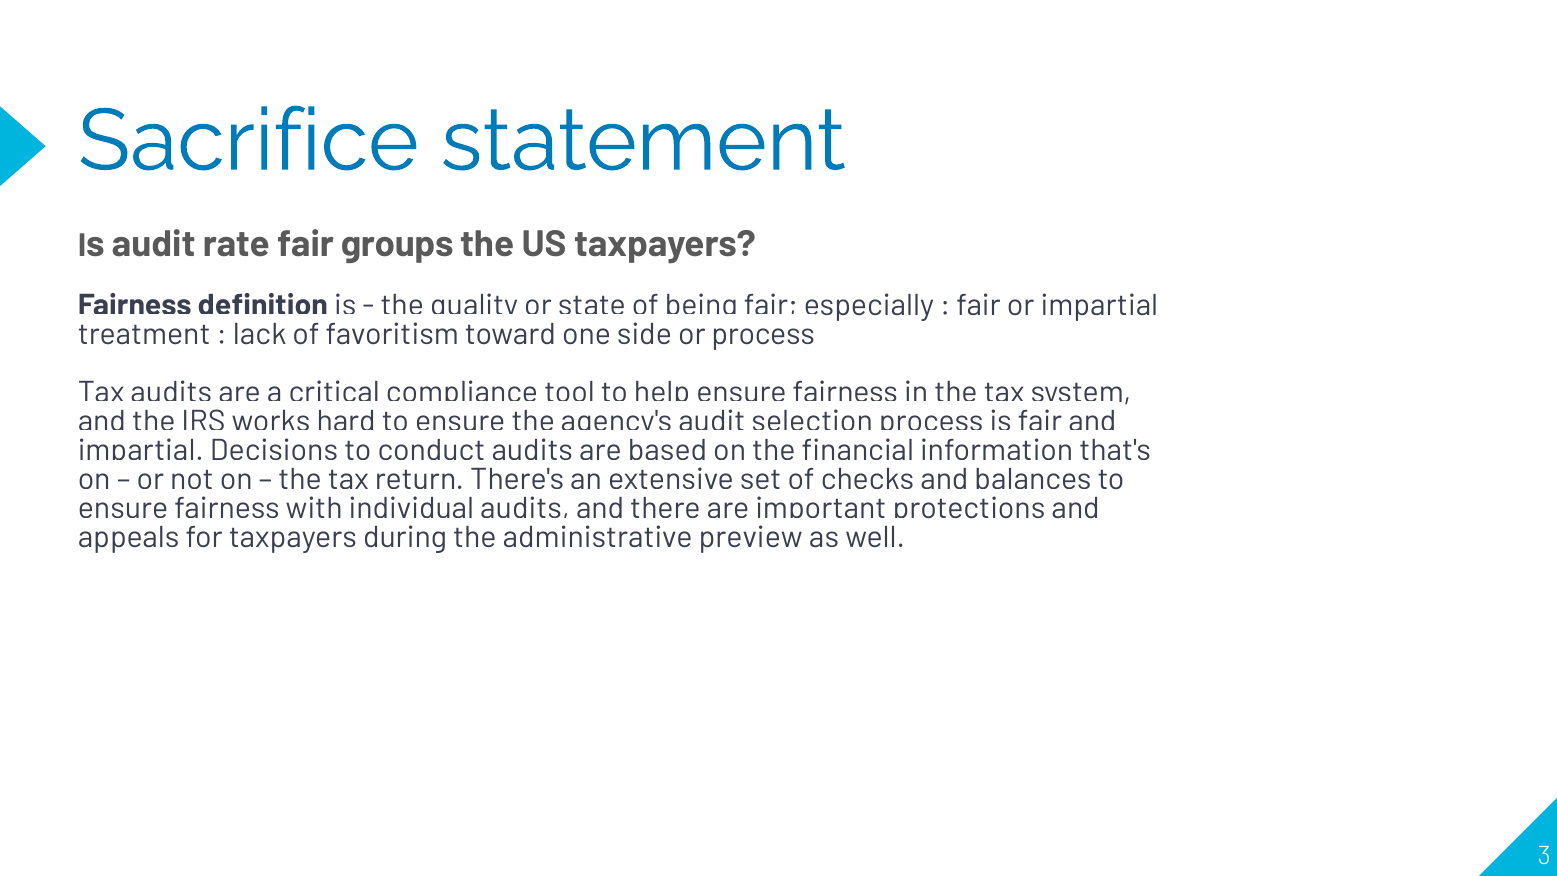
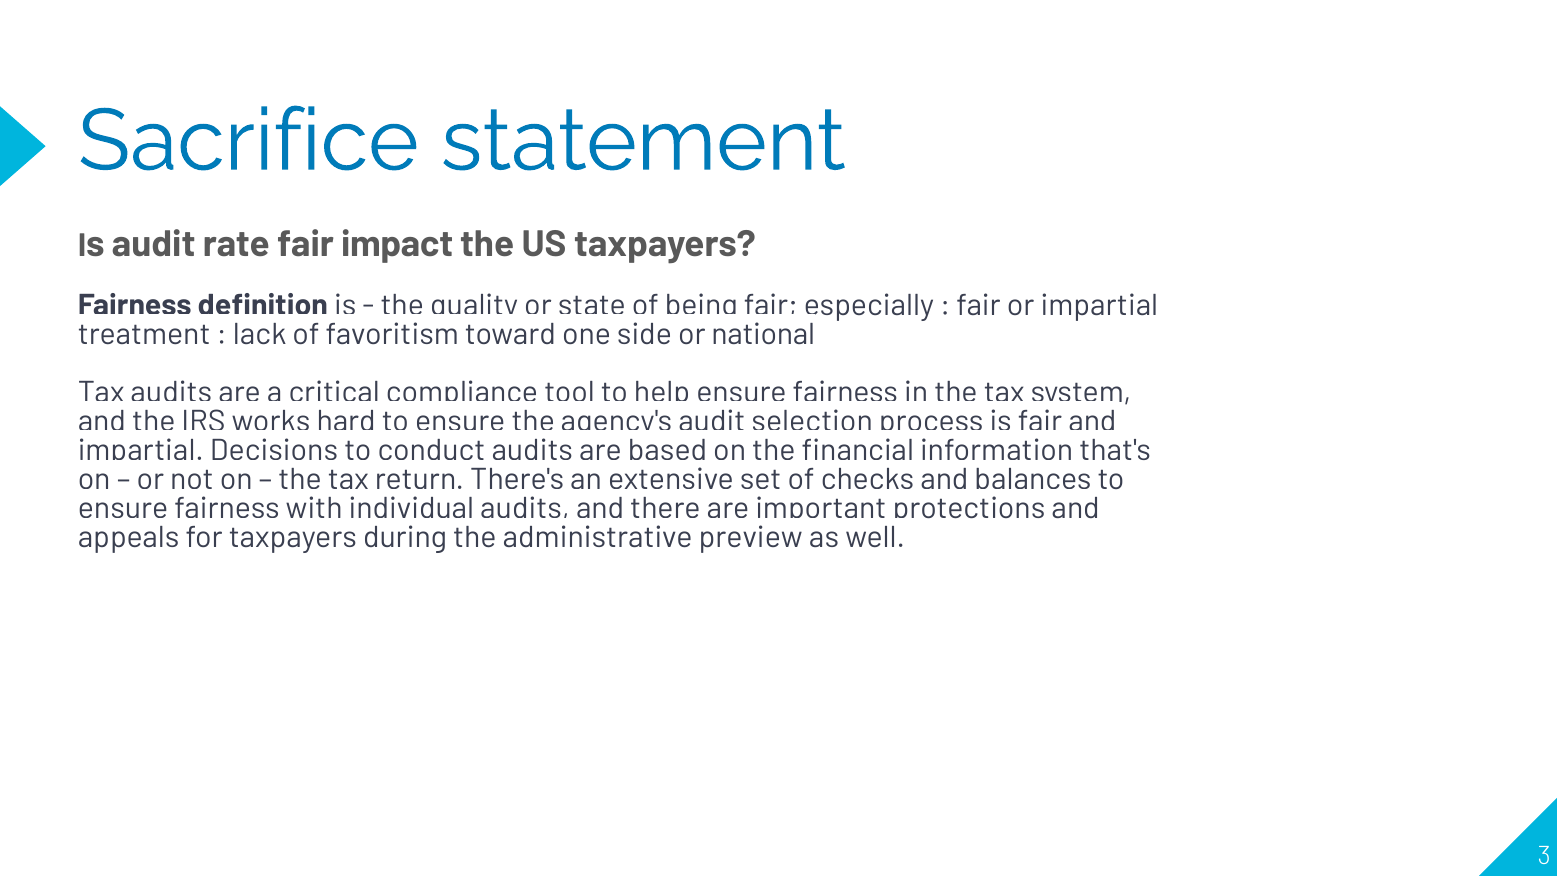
groups: groups -> impact (397, 244)
or process: process -> national (763, 334)
